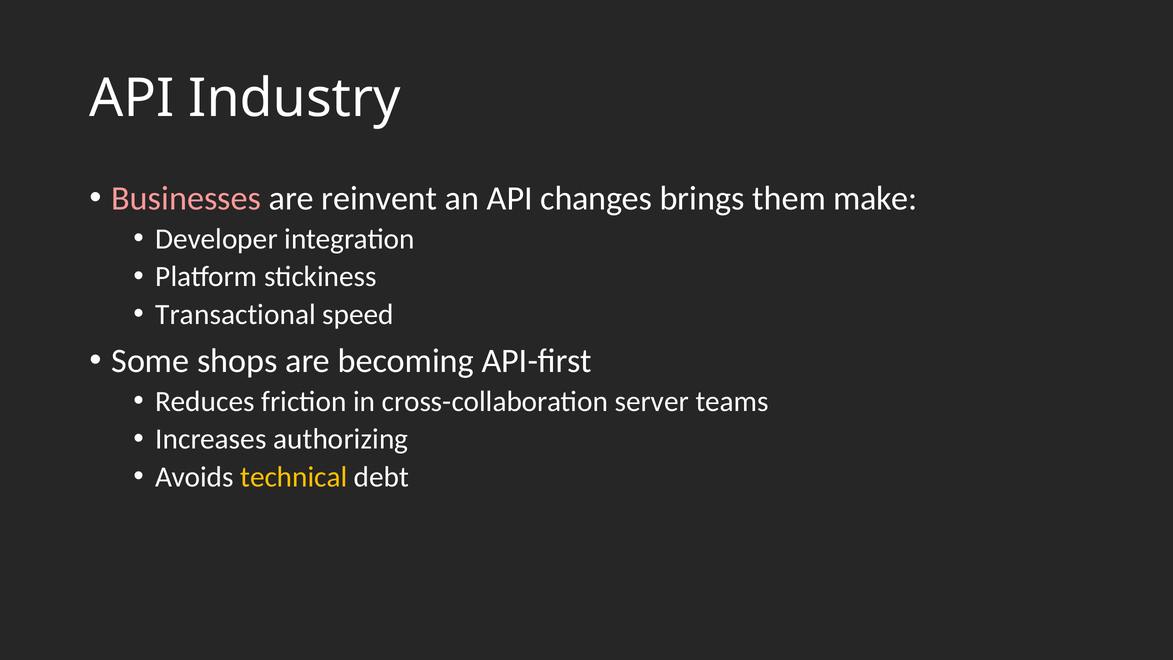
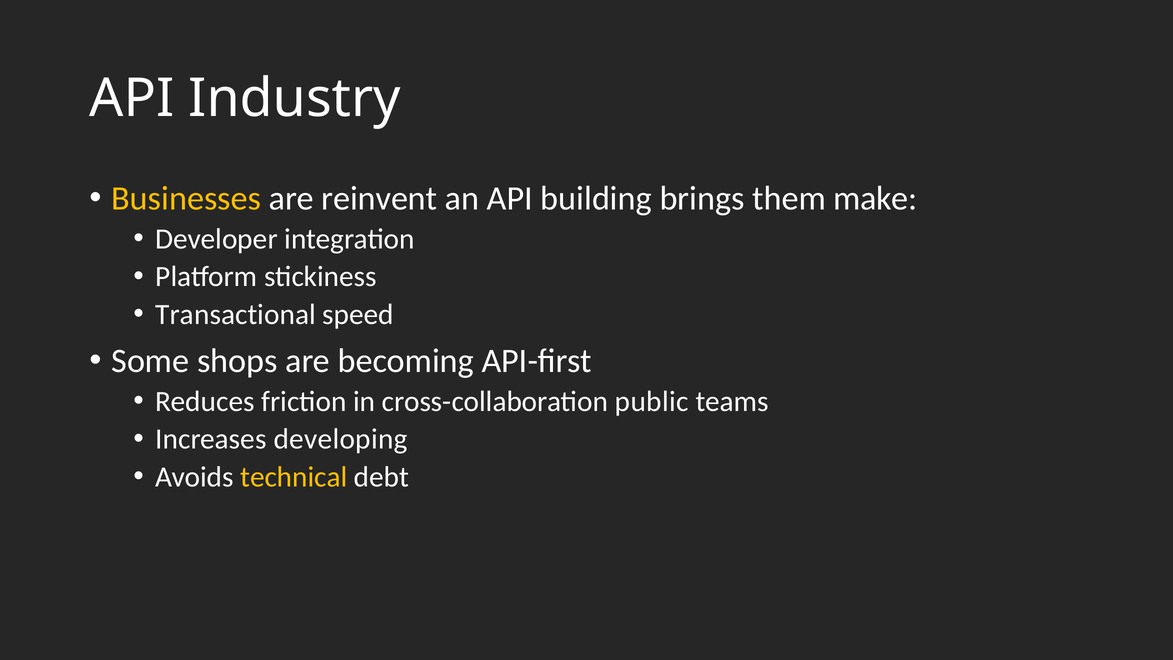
Businesses colour: pink -> yellow (186, 198)
changes: changes -> building (596, 198)
server: server -> public (652, 401)
authorizing: authorizing -> developing (341, 439)
